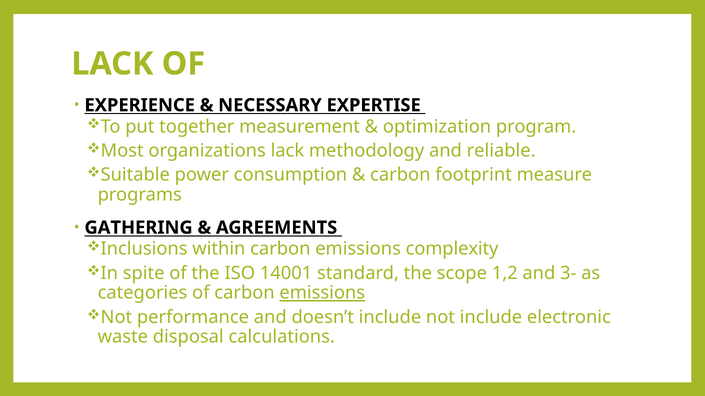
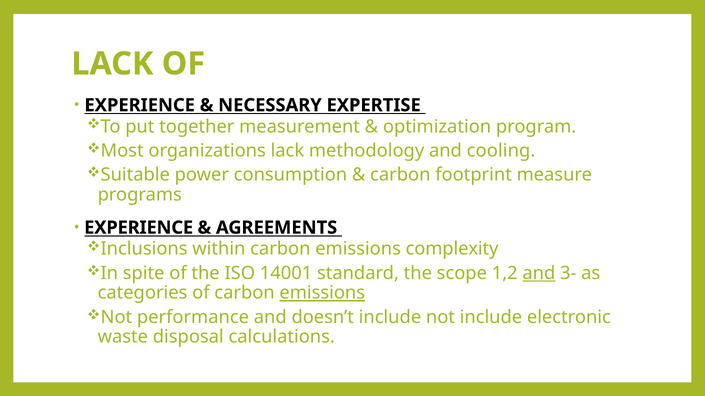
reliable: reliable -> cooling (501, 151)
GATHERING: GATHERING -> EXPERIENCE (139, 228)
and underline: none -> present (539, 273)
